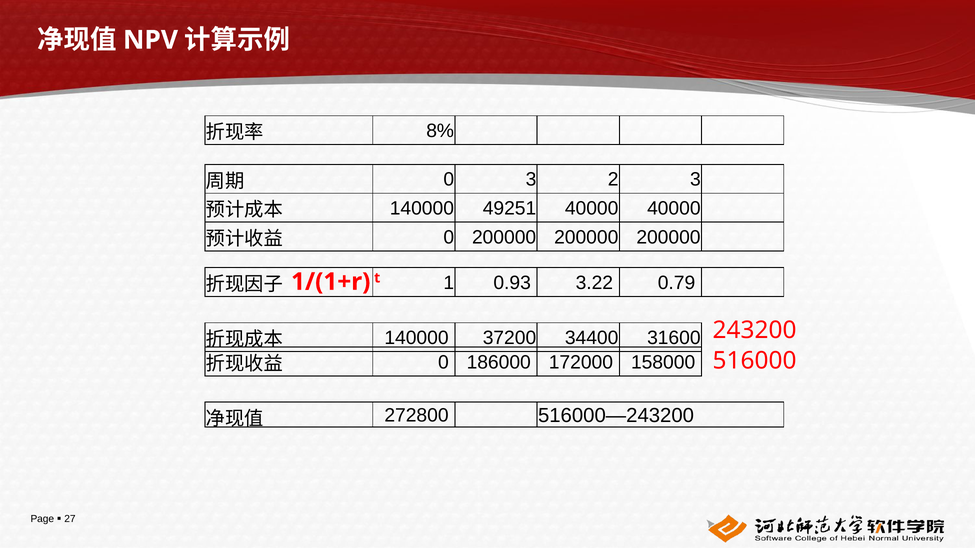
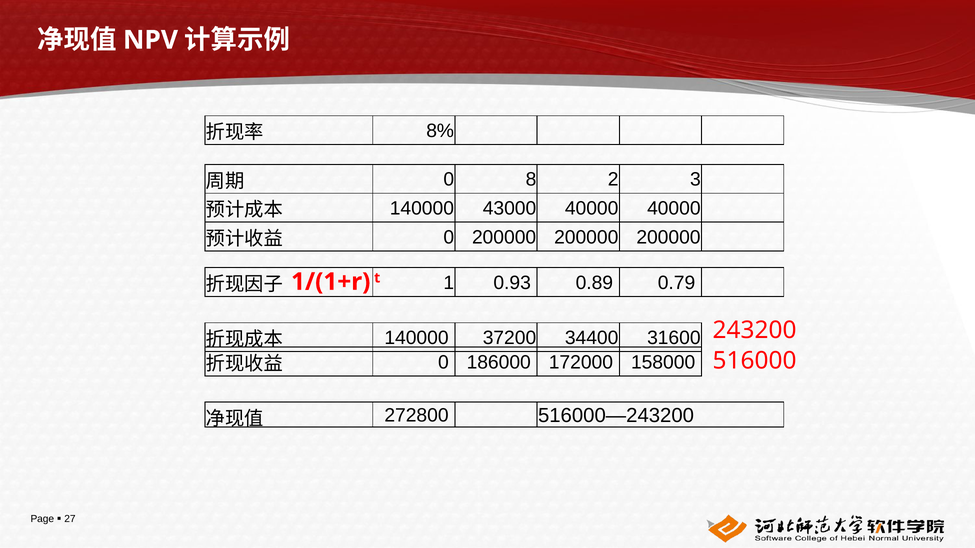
0 3: 3 -> 8 (531, 180)
49251: 49251 -> 43000 (510, 209)
3.22: 3.22 -> 0.89 (594, 283)
